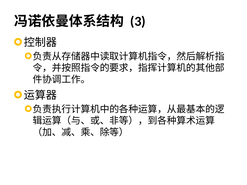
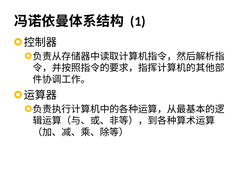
3: 3 -> 1 (138, 21)
